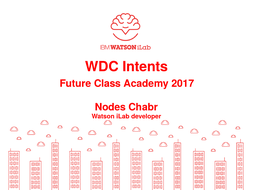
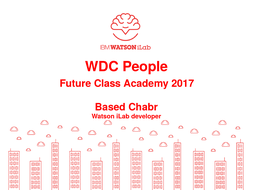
Intents: Intents -> People (145, 67)
Nodes: Nodes -> Based (110, 107)
